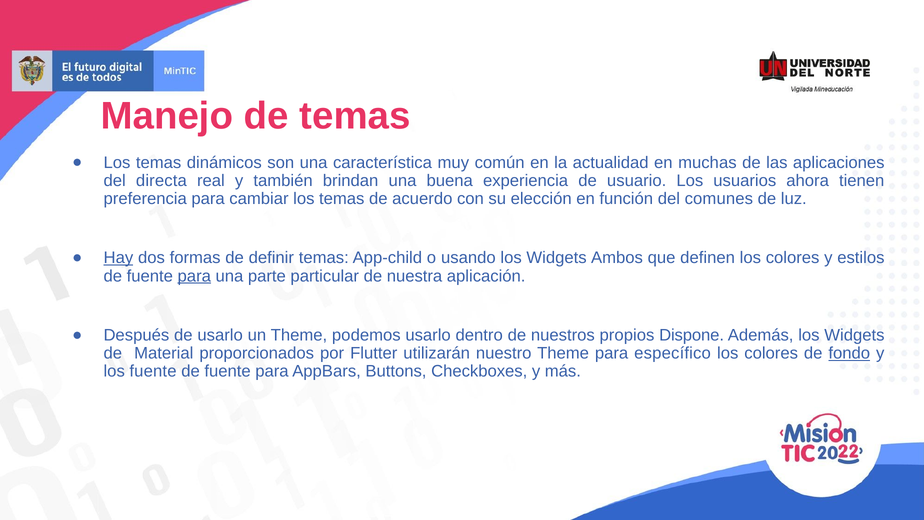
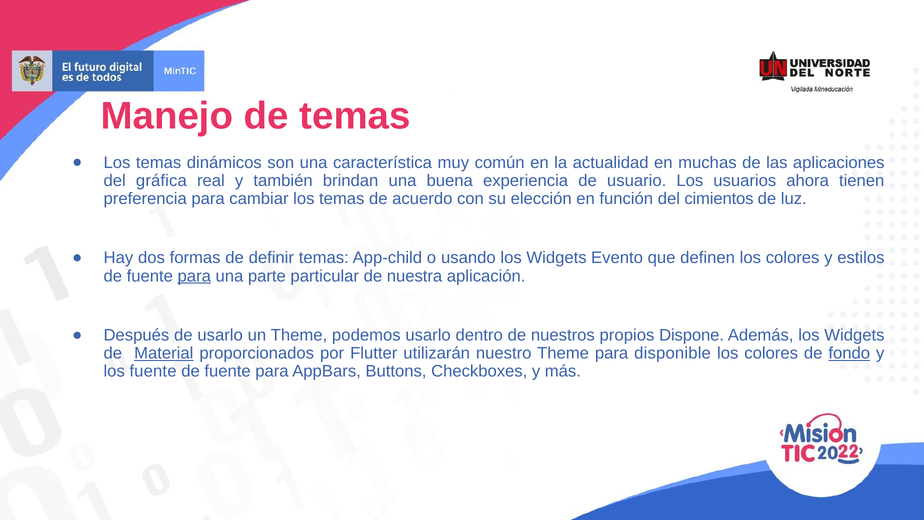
directa: directa -> gráfica (161, 181)
comunes: comunes -> cimientos (719, 199)
Hay underline: present -> none (118, 258)
Ambos: Ambos -> Evento (617, 258)
Material underline: none -> present (164, 353)
específico: específico -> disponible (673, 353)
